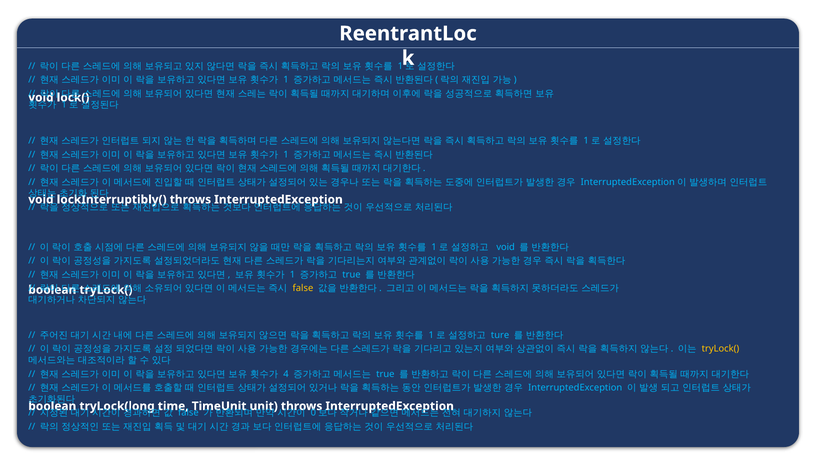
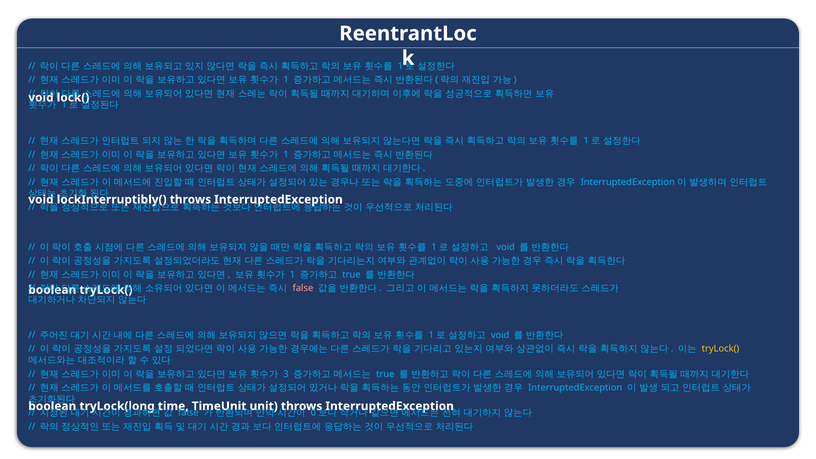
false colour: yellow -> pink (303, 288)
ture: ture -> void (500, 335)
4: 4 -> 3 (286, 374)
